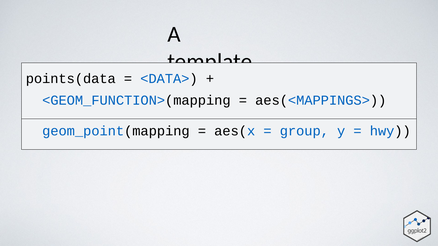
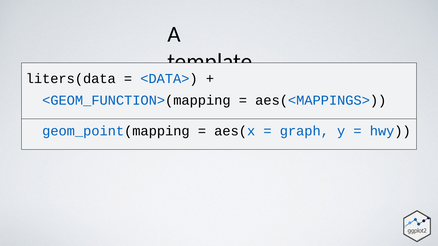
points(data: points(data -> liters(data (71, 79)
group: group -> graph (304, 131)
